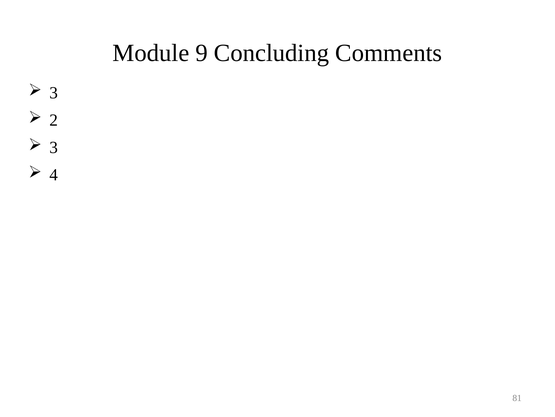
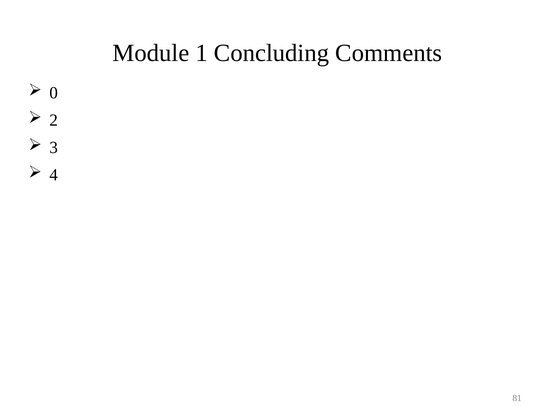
9: 9 -> 1 (202, 53)
3: 3 -> 0 (54, 93)
